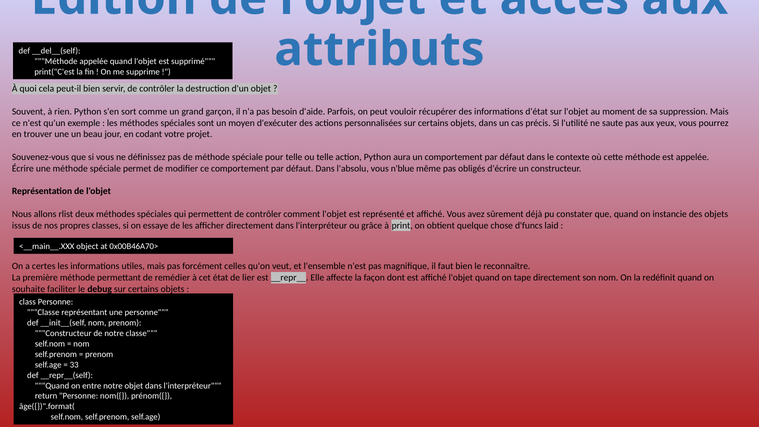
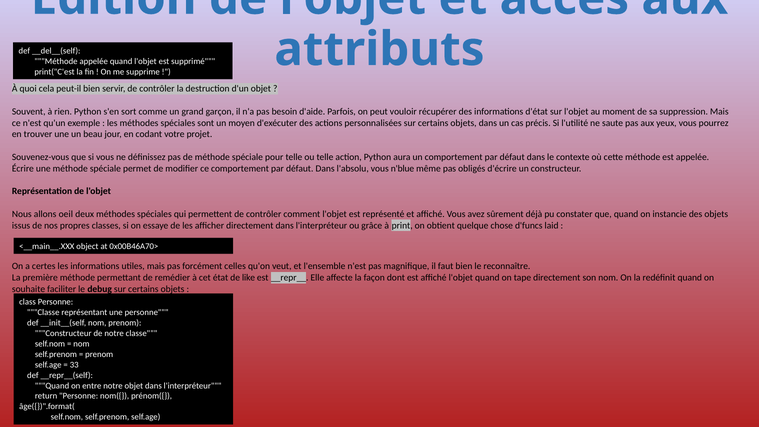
rlist: rlist -> oeil (66, 214)
lier: lier -> like (249, 278)
